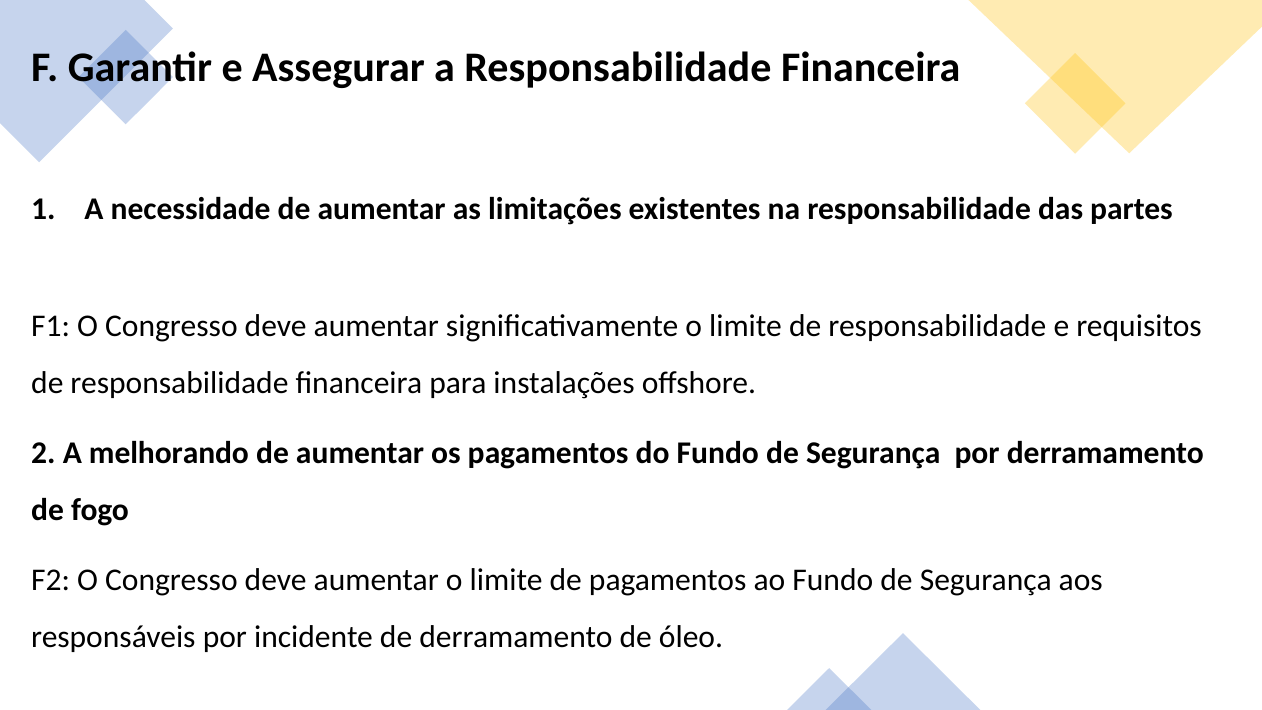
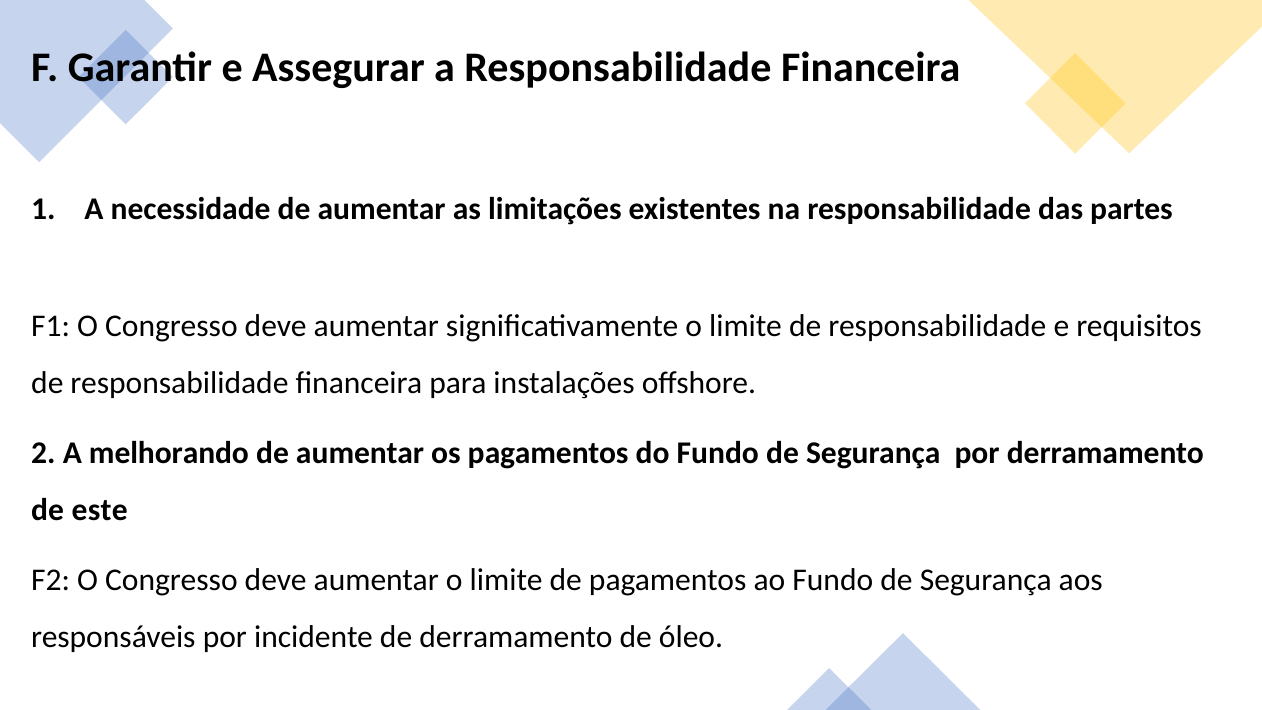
fogo: fogo -> este (100, 510)
